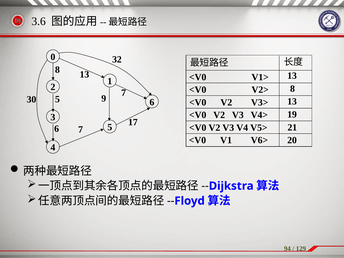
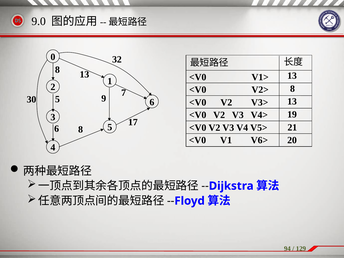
3.6: 3.6 -> 9.0 (39, 21)
6 7: 7 -> 8 (81, 129)
